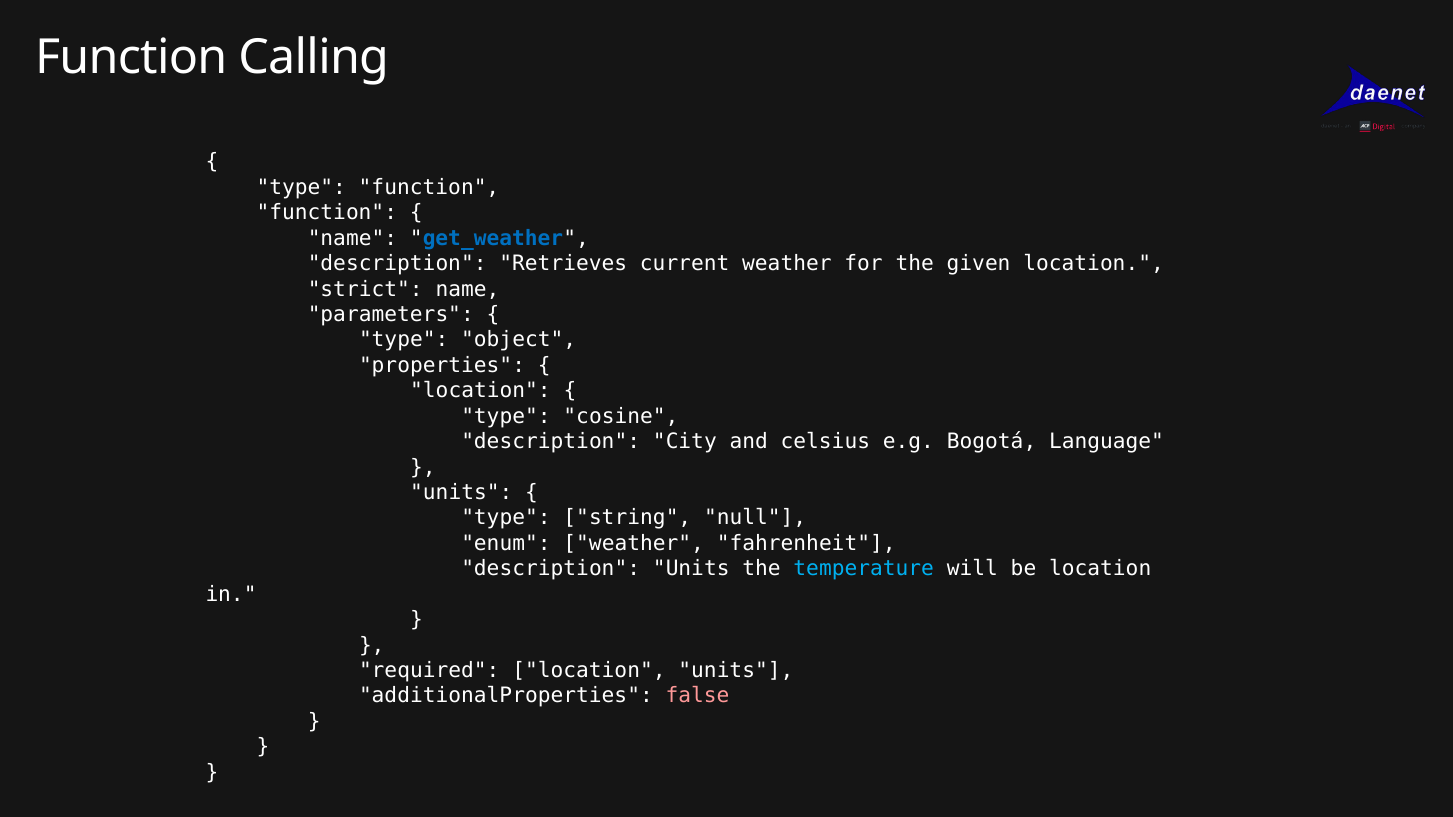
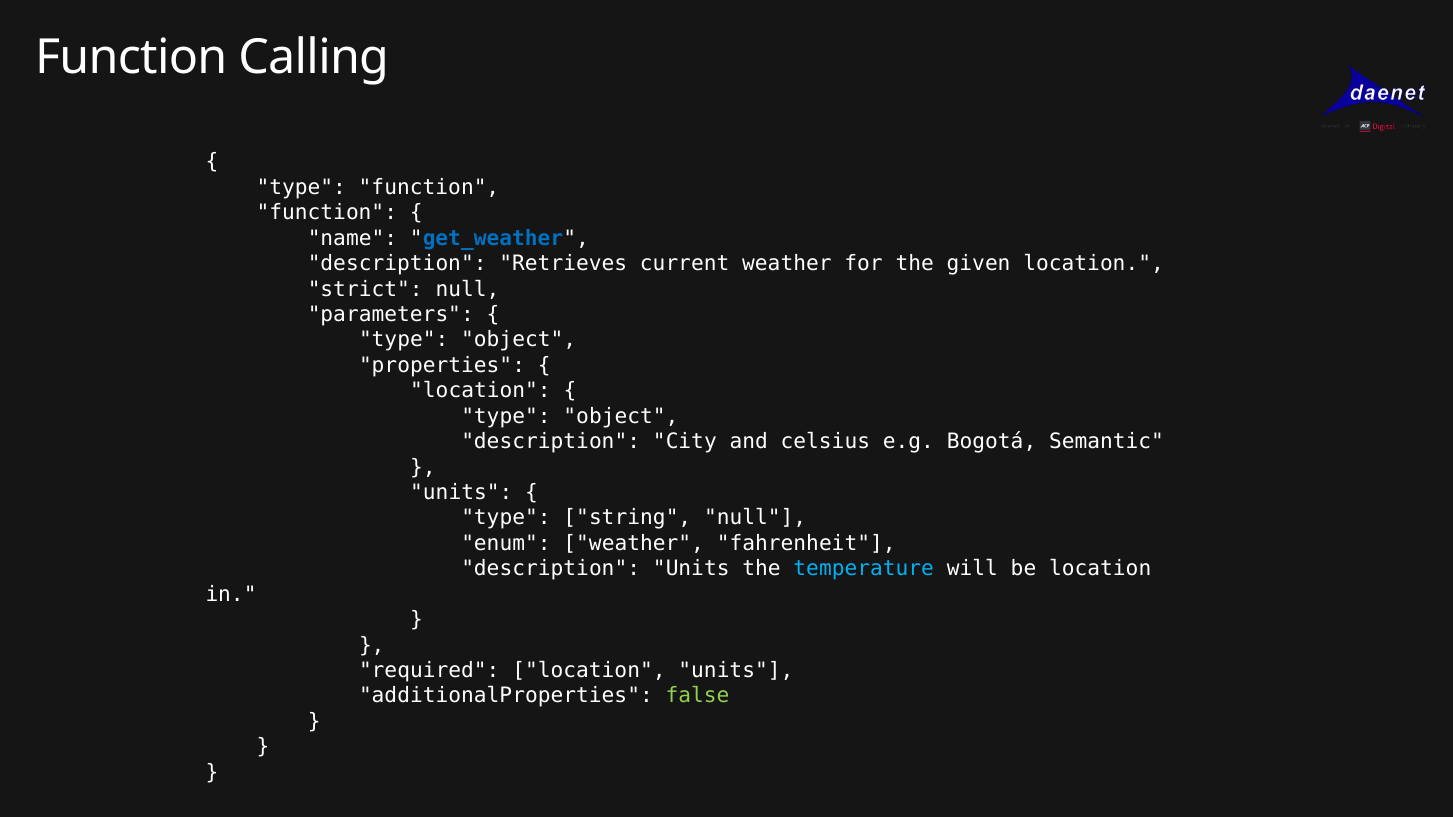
strict name: name -> null (467, 289)
cosine: cosine -> object (621, 416)
Language: Language -> Semantic (1107, 442)
false colour: pink -> light green (698, 696)
